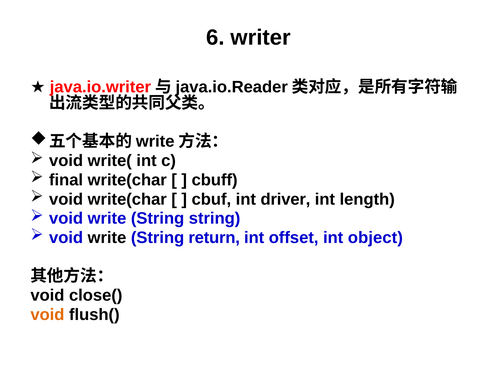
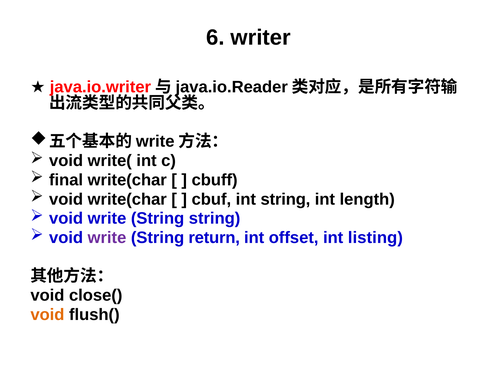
int driver: driver -> string (285, 199)
write colour: black -> purple (107, 237)
object: object -> listing (375, 237)
